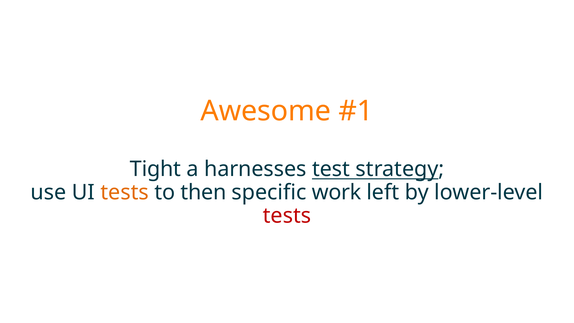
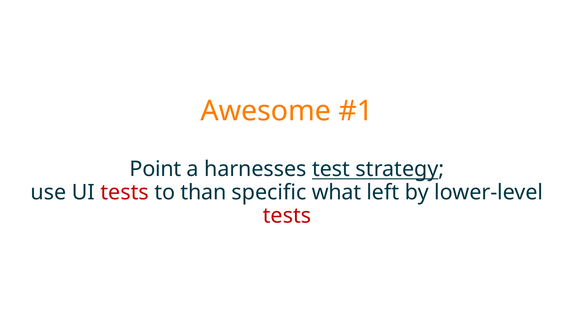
Tight: Tight -> Point (156, 169)
tests colour: orange -> red (125, 192)
then: then -> than (203, 192)
work: work -> what (337, 192)
